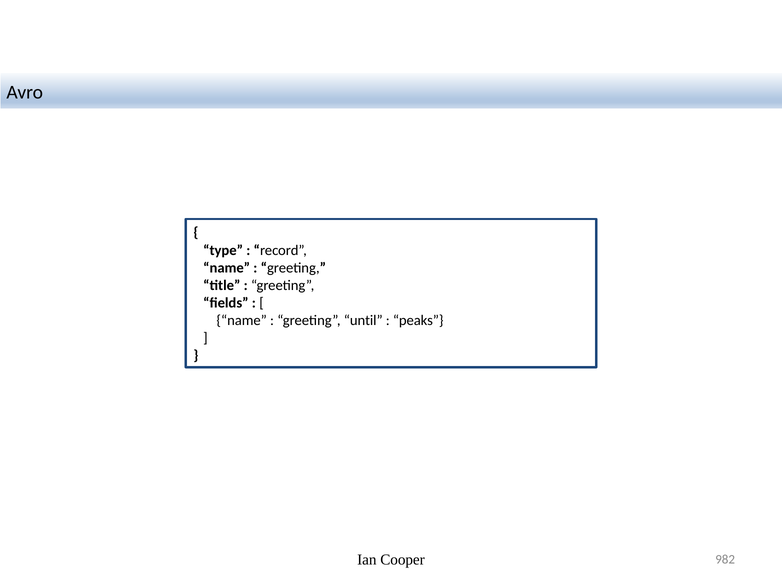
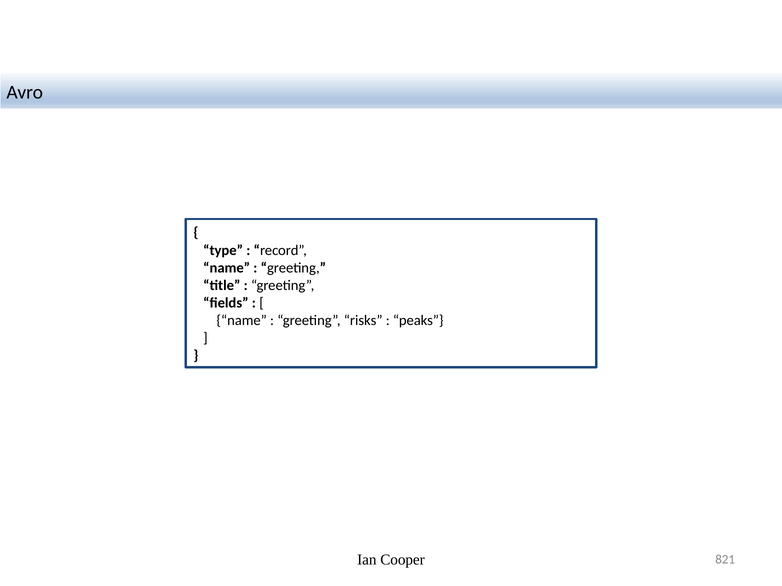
until: until -> risks (363, 321)
982: 982 -> 821 (725, 560)
